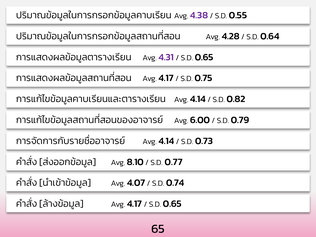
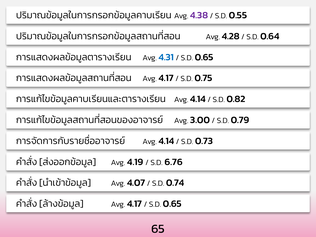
4.31 colour: purple -> blue (166, 57)
6.00: 6.00 -> 3.00 (200, 120)
8.10: 8.10 -> 4.19 (135, 162)
0.77: 0.77 -> 6.76 (174, 162)
